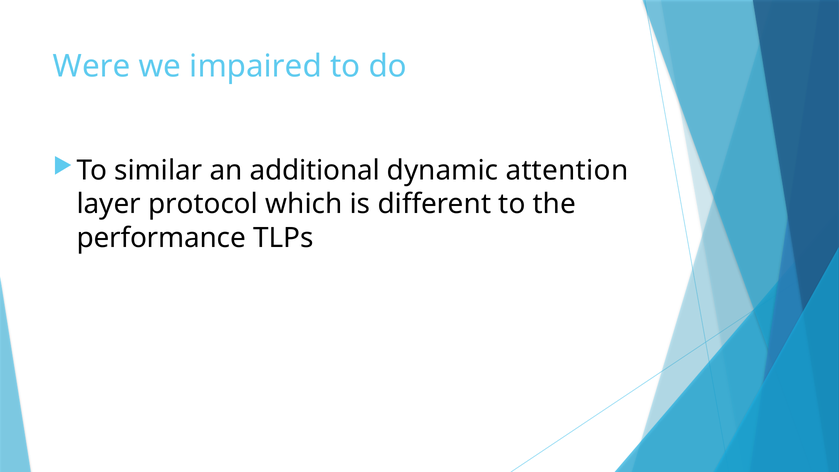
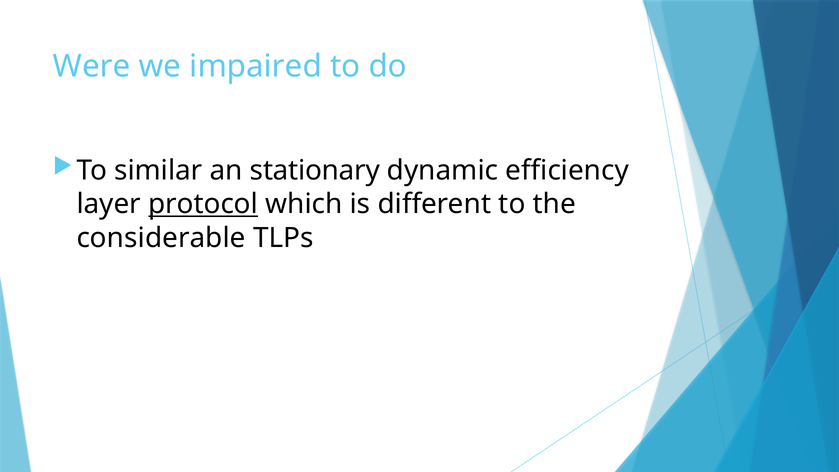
additional: additional -> stationary (315, 171)
attention: attention -> efficiency (567, 171)
protocol underline: none -> present (203, 204)
performance: performance -> considerable (161, 238)
